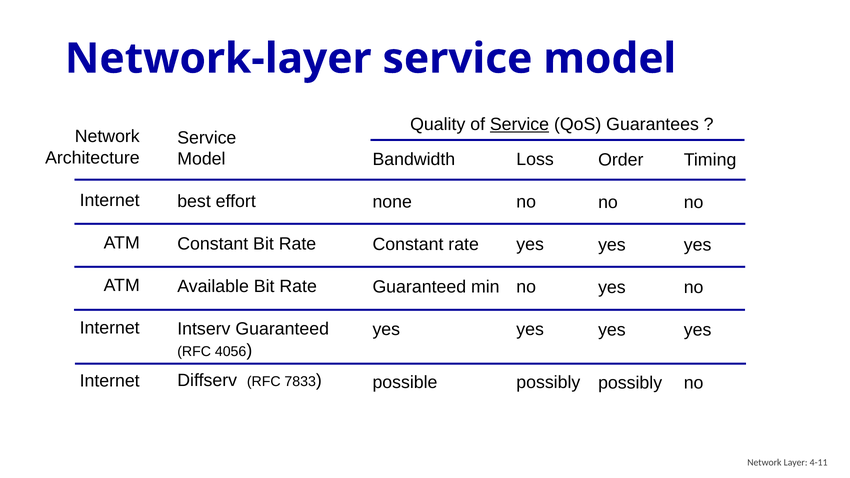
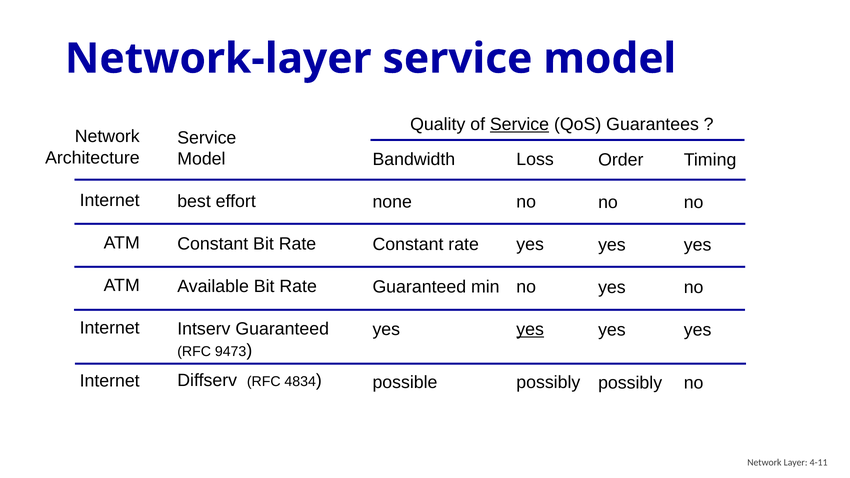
yes underline: none -> present (530, 329)
4056: 4056 -> 9473 (231, 351)
7833: 7833 -> 4834 (300, 382)
